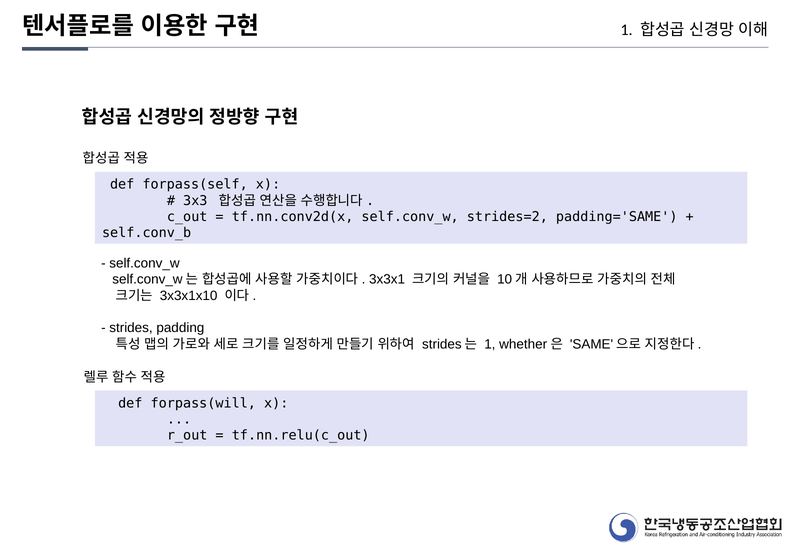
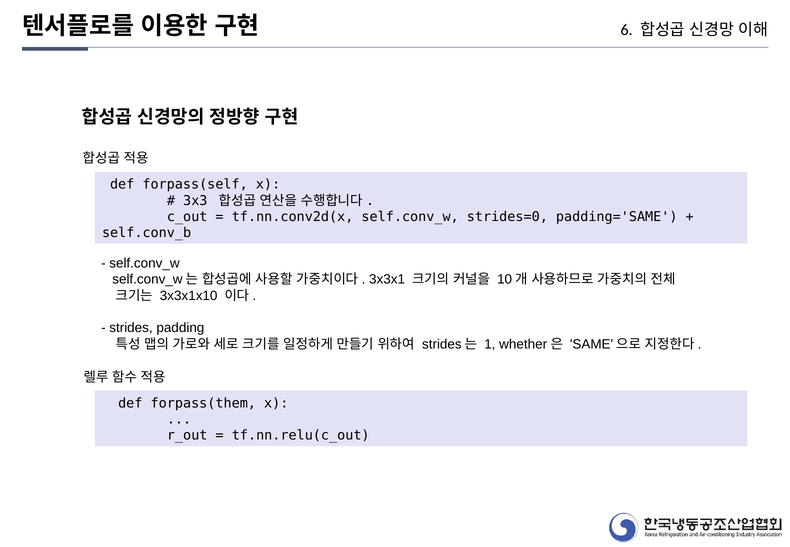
1: 1 -> 6 (627, 30)
strides=2: strides=2 -> strides=0 (507, 217)
forpass(will: forpass(will -> forpass(them (203, 403)
